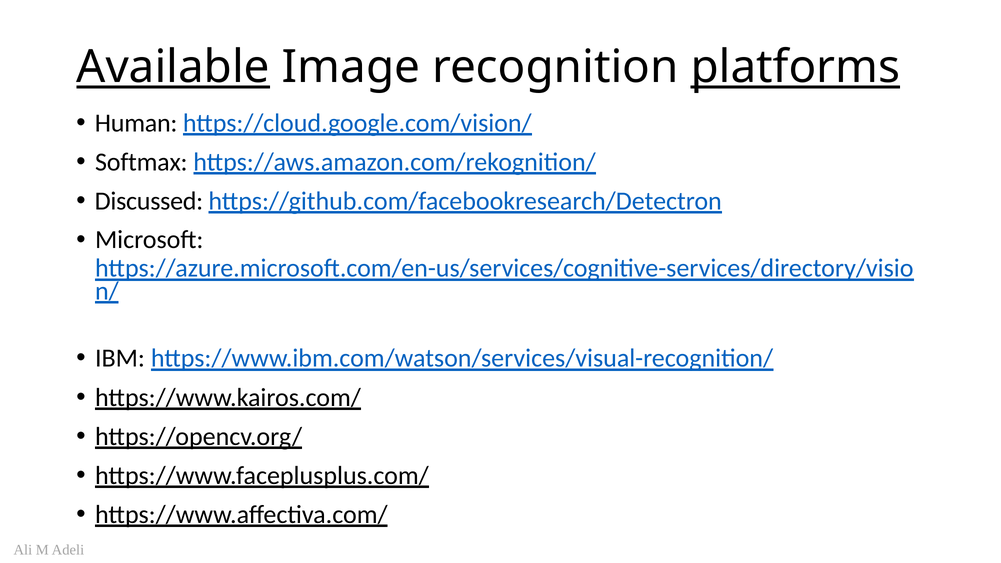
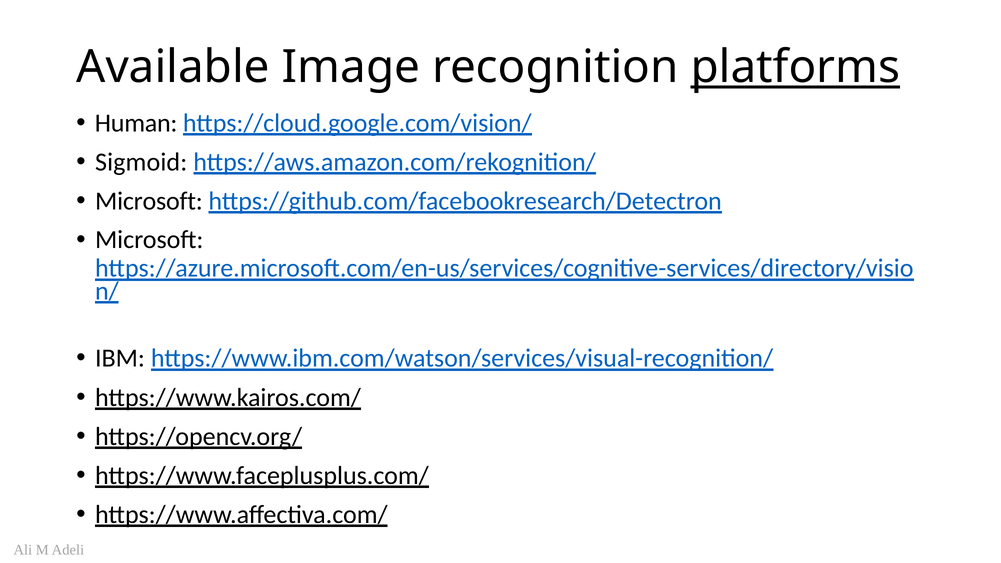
Available underline: present -> none (173, 67)
Softmax: Softmax -> Sigmoid (141, 162)
Discussed: Discussed -> Microsoft (149, 201)
